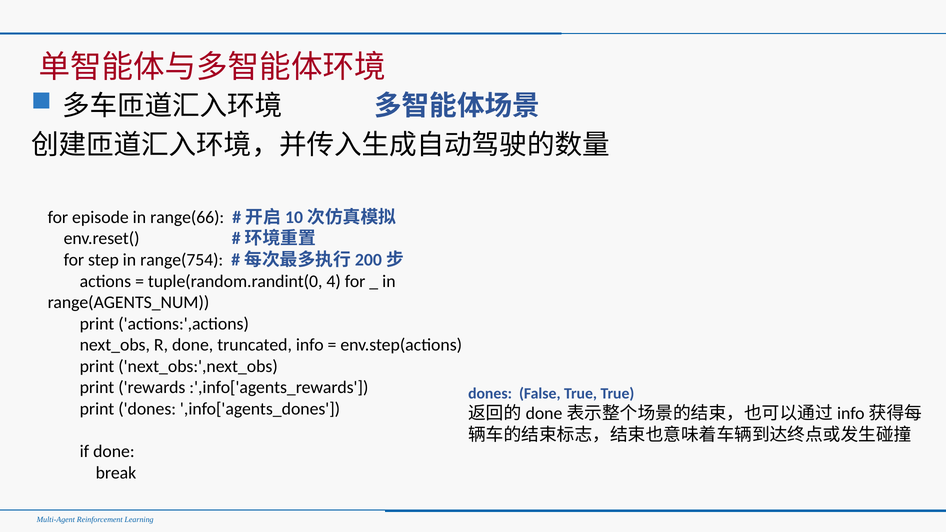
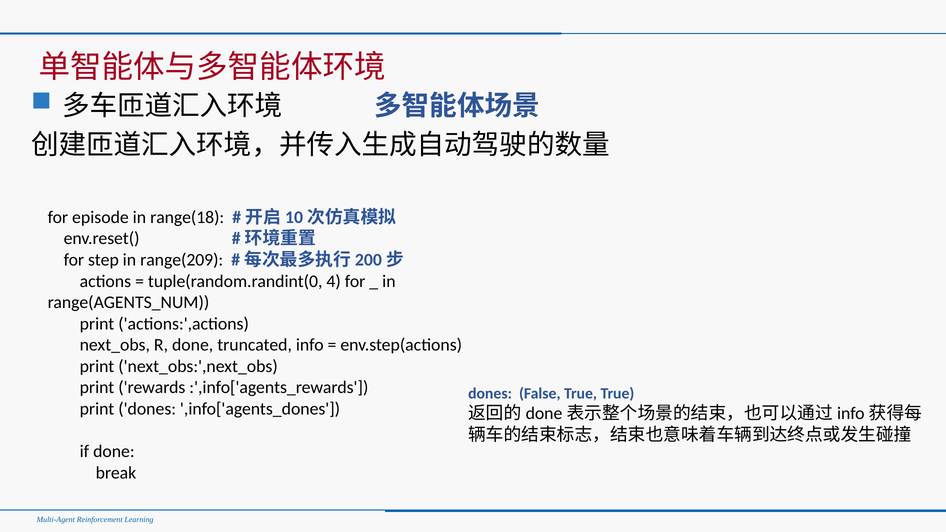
range(66: range(66 -> range(18 (187, 217)
range(754: range(754 -> range(209 (182, 260)
